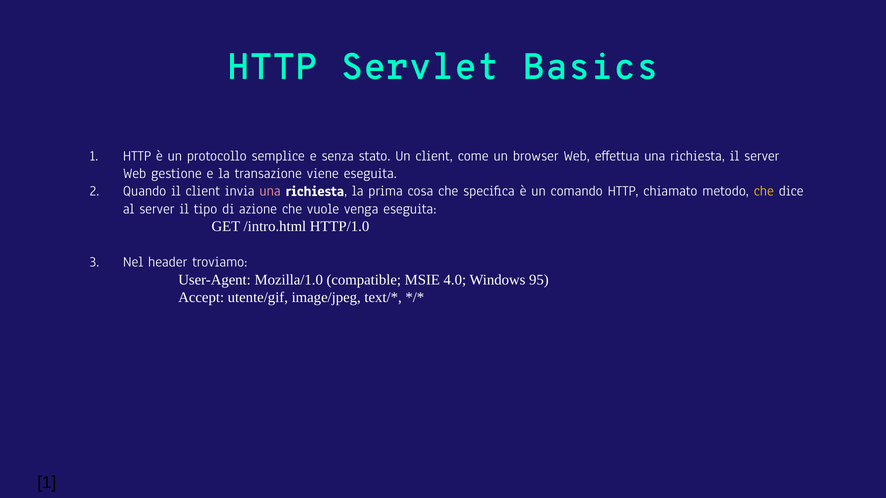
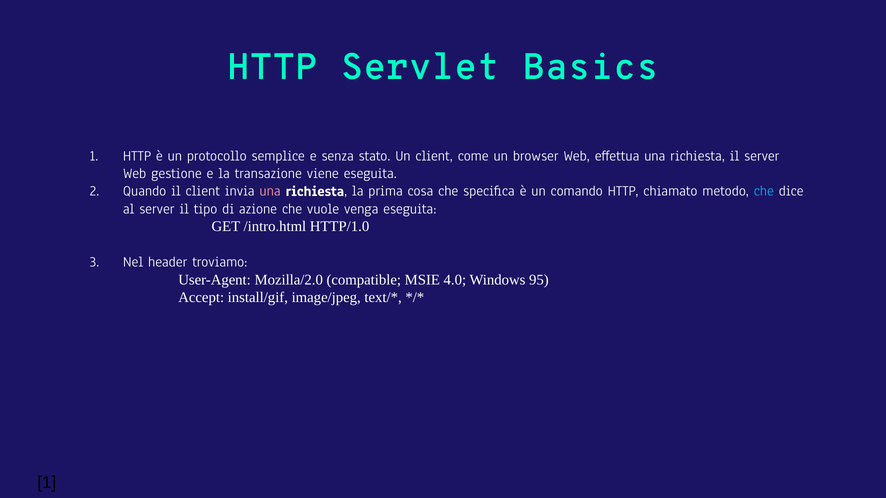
che colour: yellow -> light blue (764, 191)
Mozilla/1.0: Mozilla/1.0 -> Mozilla/2.0 (289, 280)
utente/gif: utente/gif -> install/gif (258, 298)
